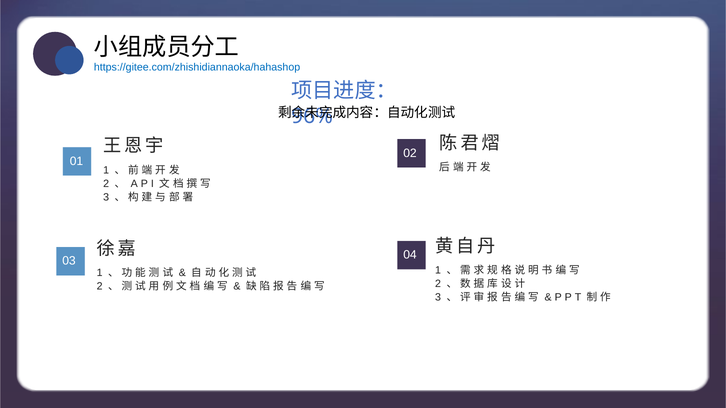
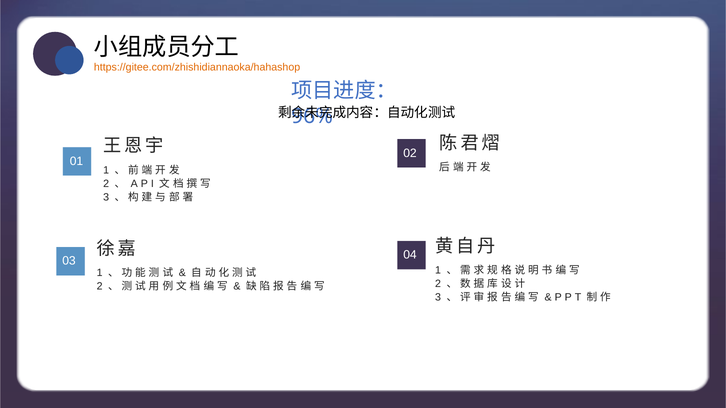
https://gitee.com/zhishidiannaoka/hahashop colour: blue -> orange (197, 67)
